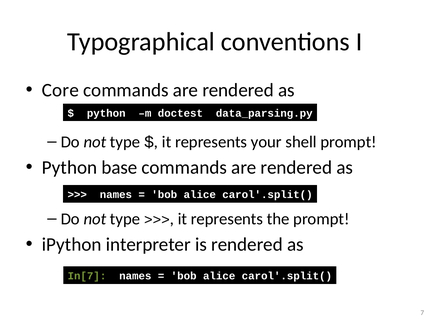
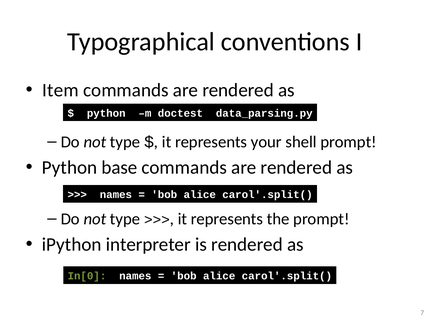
Core: Core -> Item (60, 90)
In[7: In[7 -> In[0 (87, 276)
